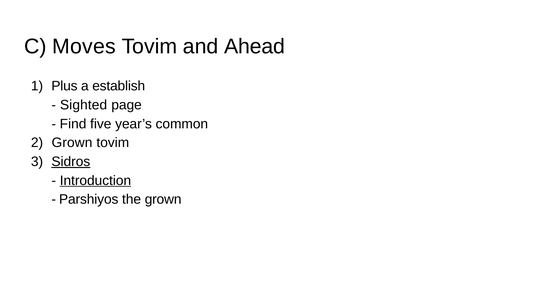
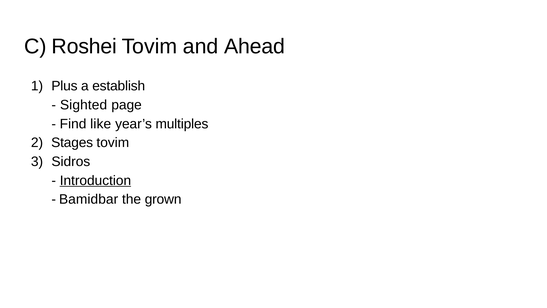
Moves: Moves -> Roshei (84, 46)
five: five -> like (101, 124)
common: common -> multiples (182, 124)
Grown: Grown -> Stages (72, 143)
Sidros underline: present -> none (71, 161)
Parshiyos: Parshiyos -> Bamidbar (89, 199)
